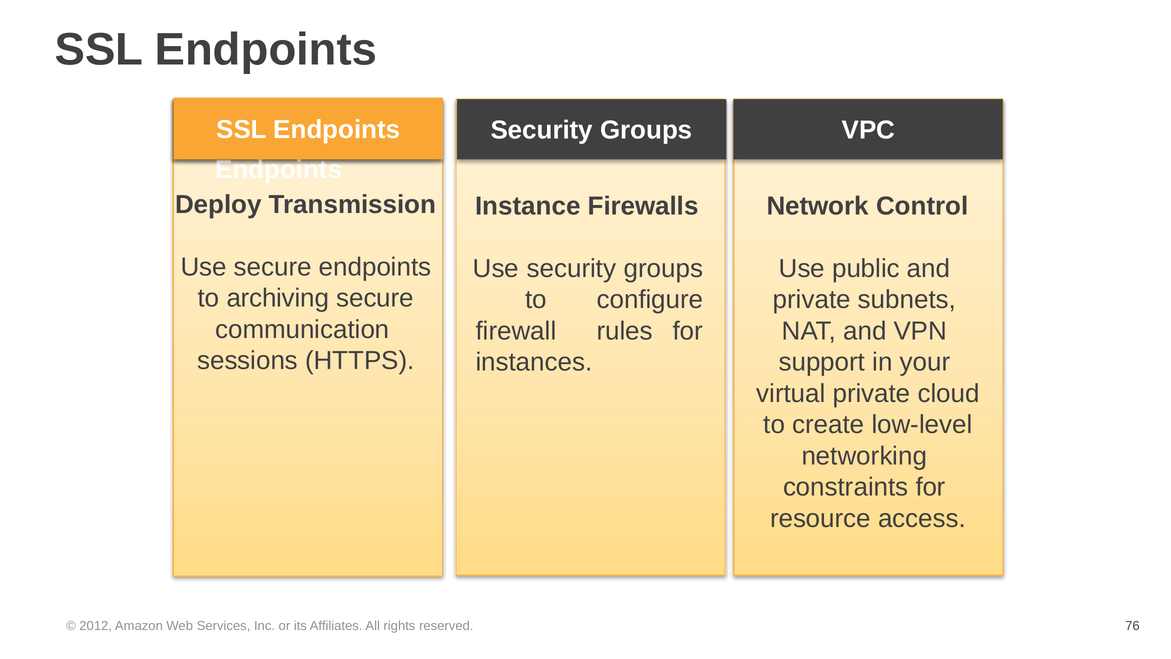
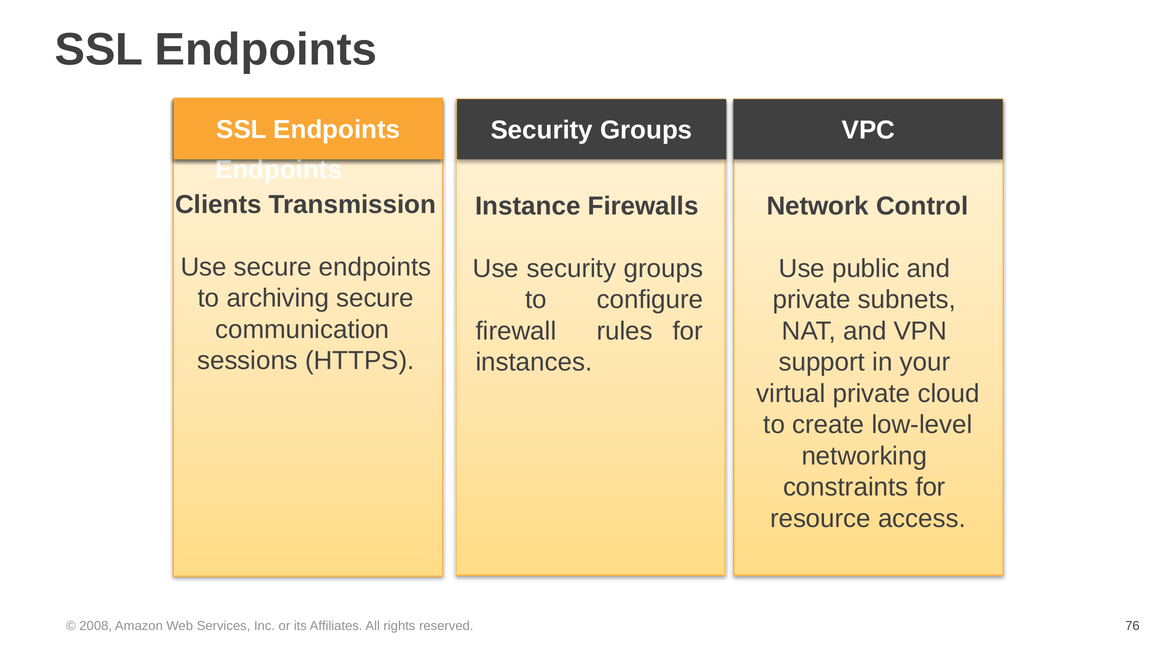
Deploy: Deploy -> Clients (218, 204)
2012: 2012 -> 2008 (96, 626)
